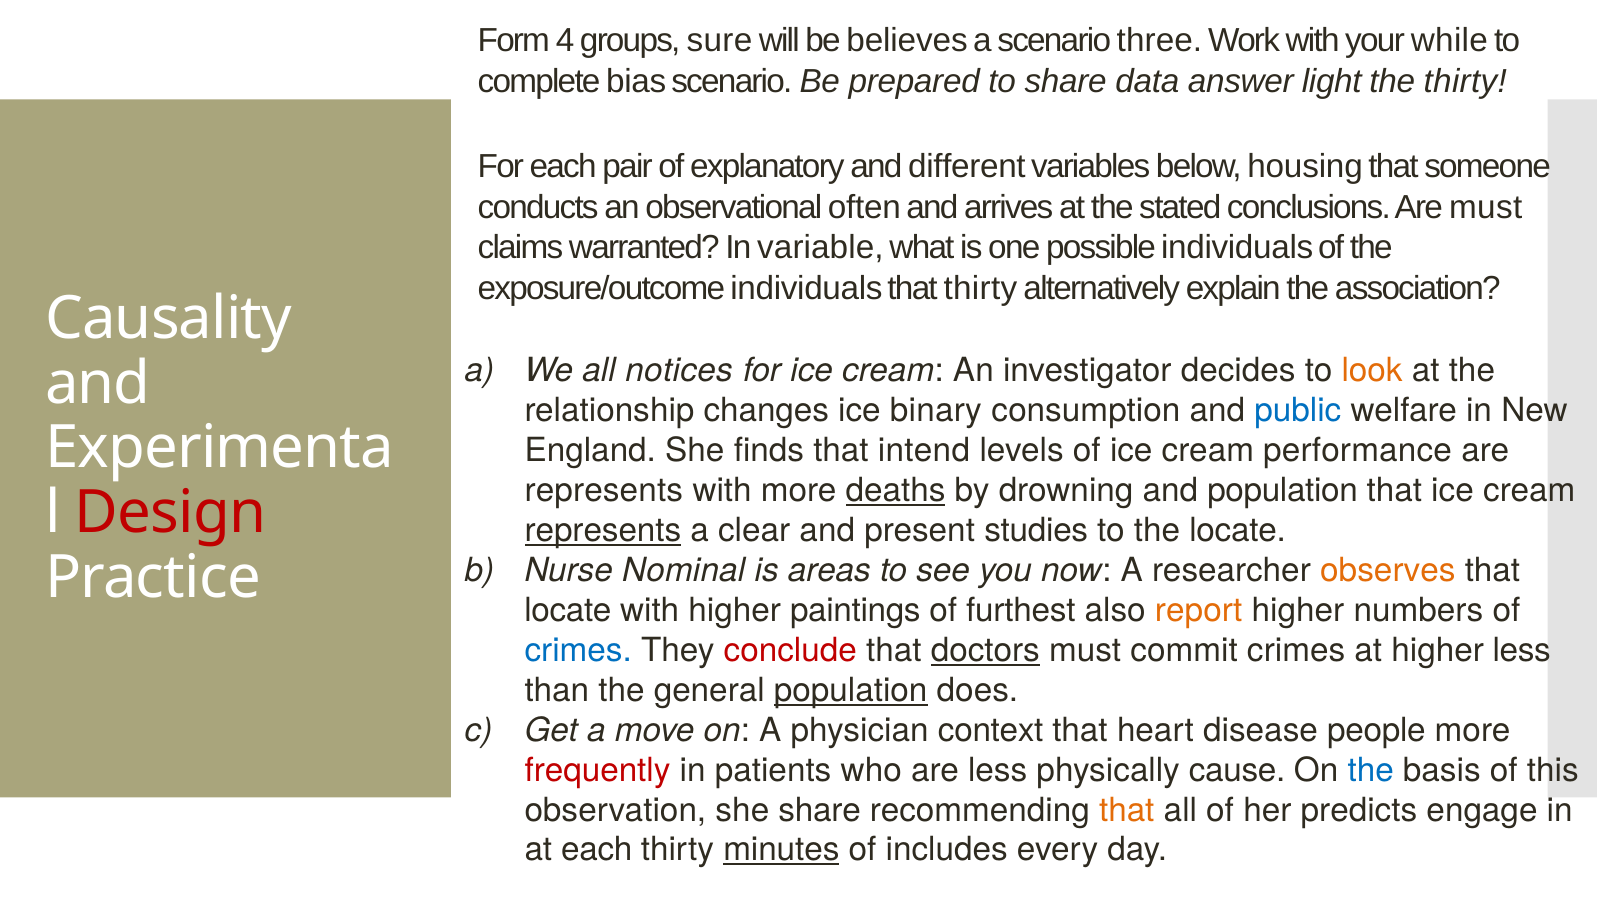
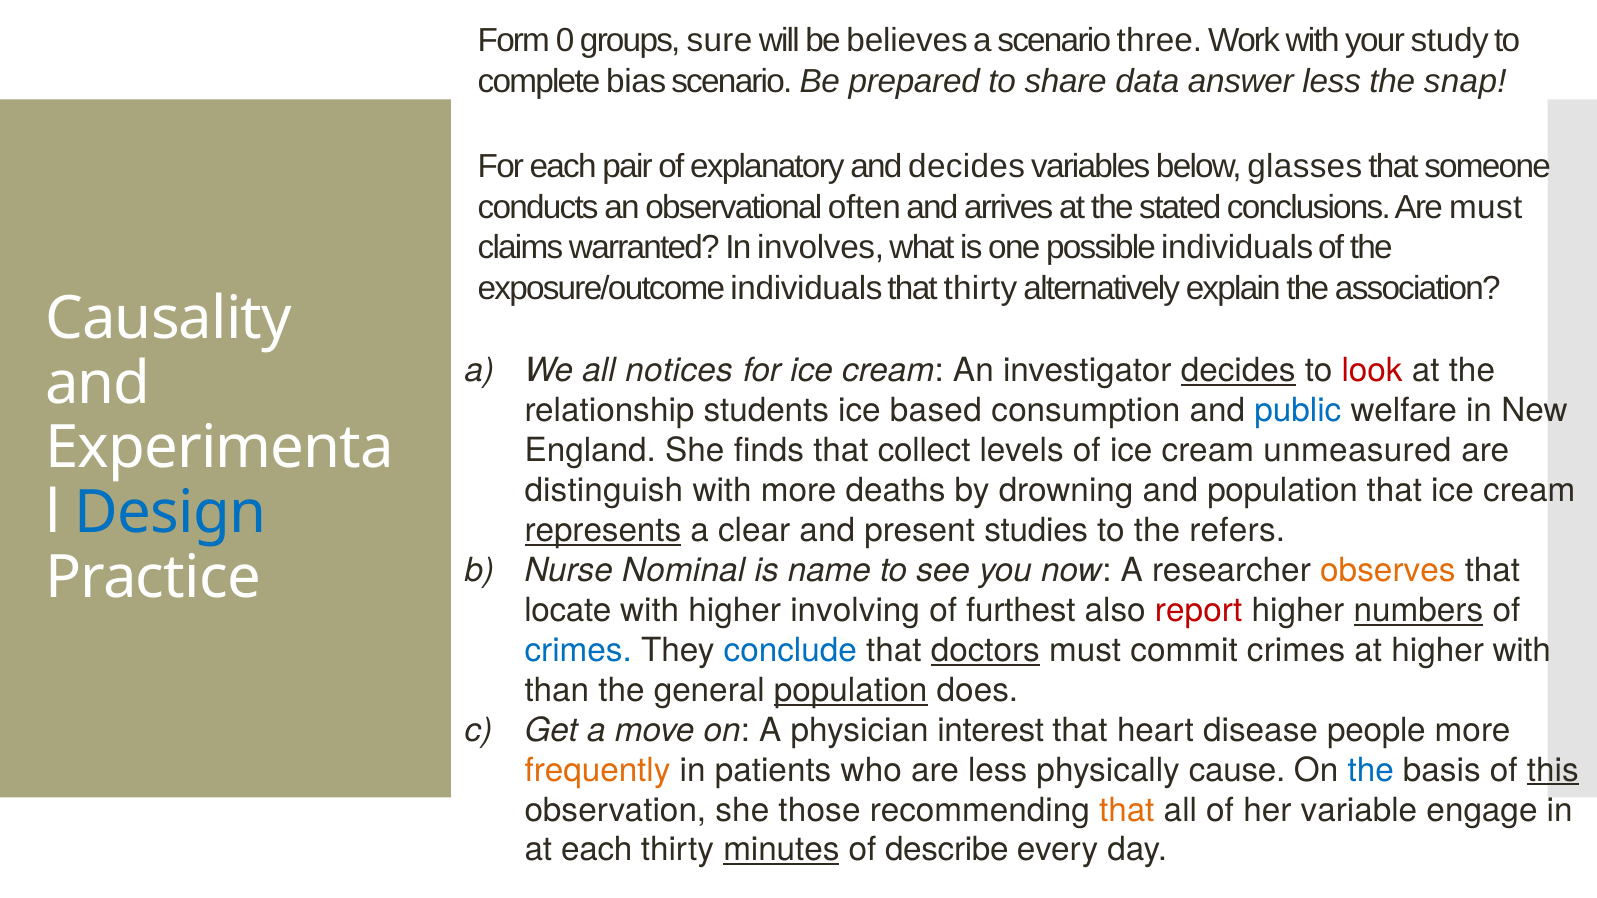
4: 4 -> 0 (565, 41)
while: while -> study (1450, 41)
answer light: light -> less (1332, 81)
the thirty: thirty -> snap (1465, 81)
and different: different -> decides (967, 166)
housing: housing -> glasses (1305, 166)
variable: variable -> involves (821, 248)
decides underline: none -> present (1238, 371)
look colour: orange -> red (1372, 371)
changes: changes -> students (766, 411)
binary: binary -> based (936, 411)
intend: intend -> collect (924, 451)
performance: performance -> unmeasured (1357, 451)
represents: represents -> distinguish (604, 491)
deaths underline: present -> none (896, 491)
Design colour: red -> blue (170, 513)
the locate: locate -> refers (1237, 531)
areas: areas -> name (829, 571)
paintings: paintings -> involving (855, 611)
report colour: orange -> red (1199, 611)
numbers underline: none -> present (1418, 611)
conclude colour: red -> blue (790, 651)
higher less: less -> with (1522, 651)
context: context -> interest (991, 730)
frequently colour: red -> orange (598, 770)
this underline: none -> present (1553, 770)
she share: share -> those (819, 810)
predicts: predicts -> variable (1359, 810)
includes: includes -> describe (947, 850)
